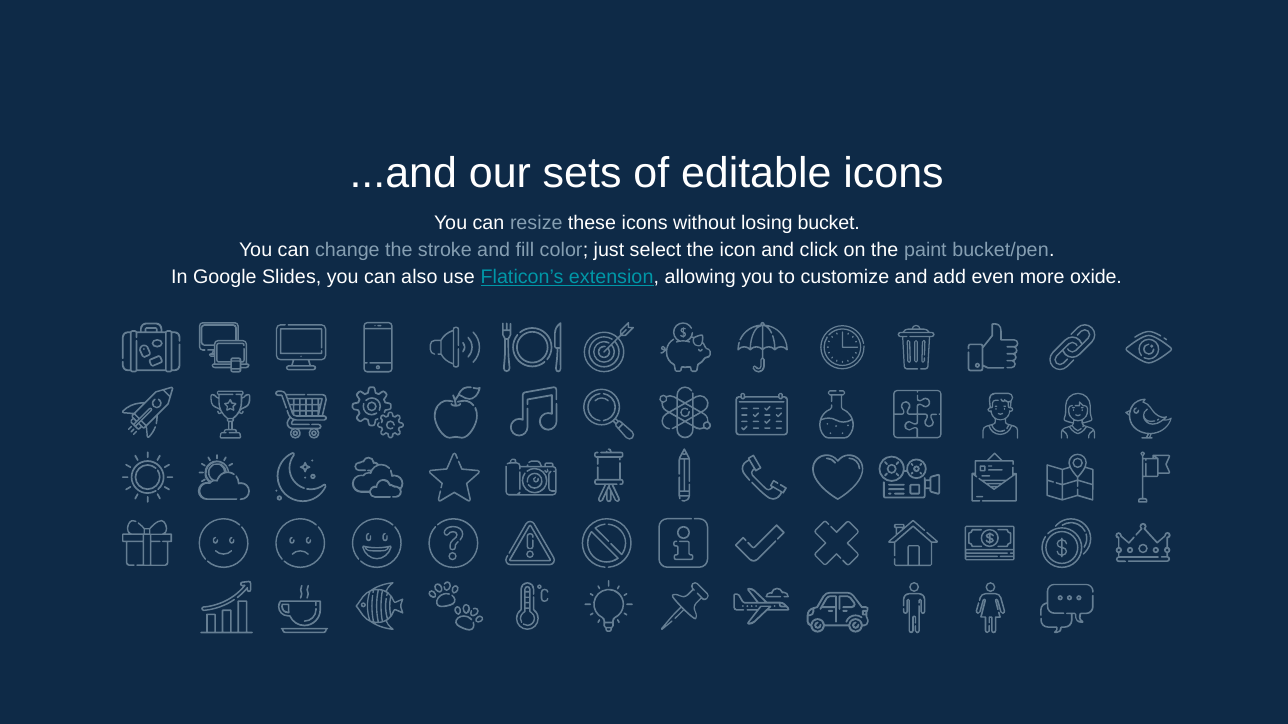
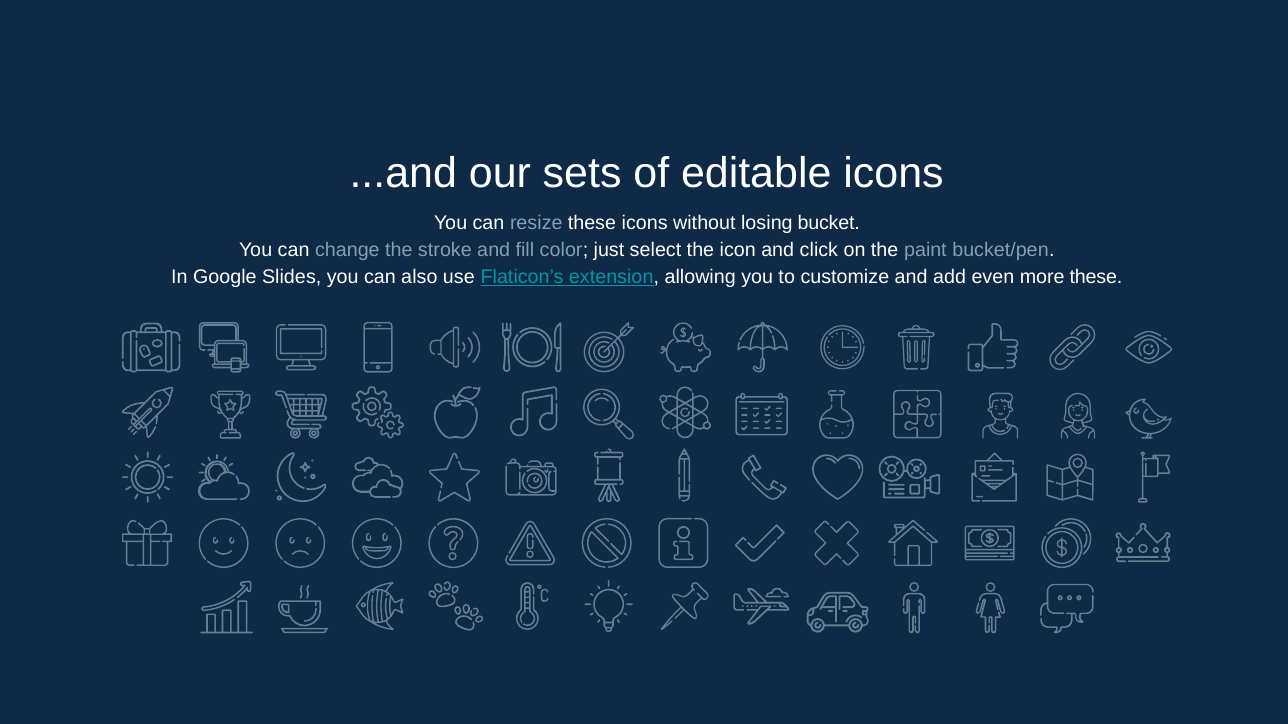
more oxide: oxide -> these (1096, 277)
